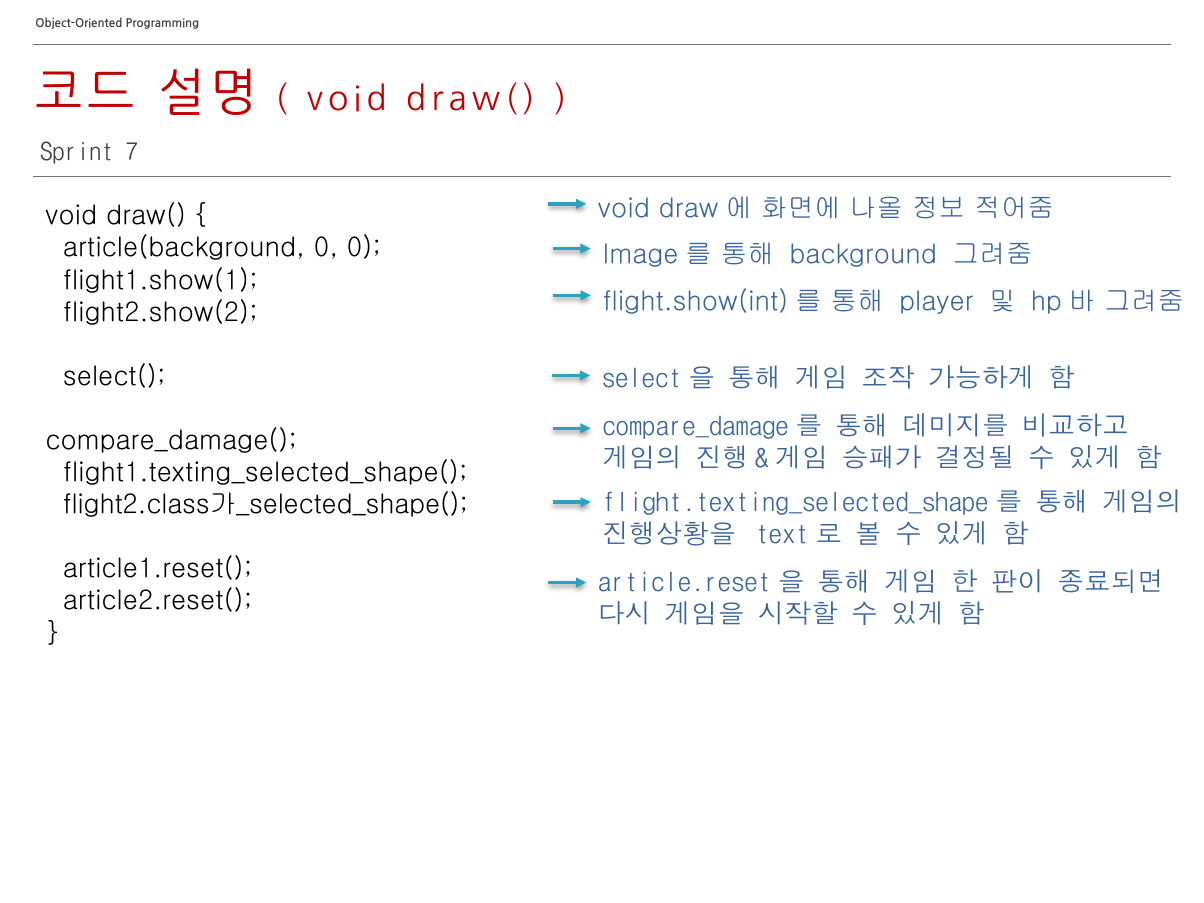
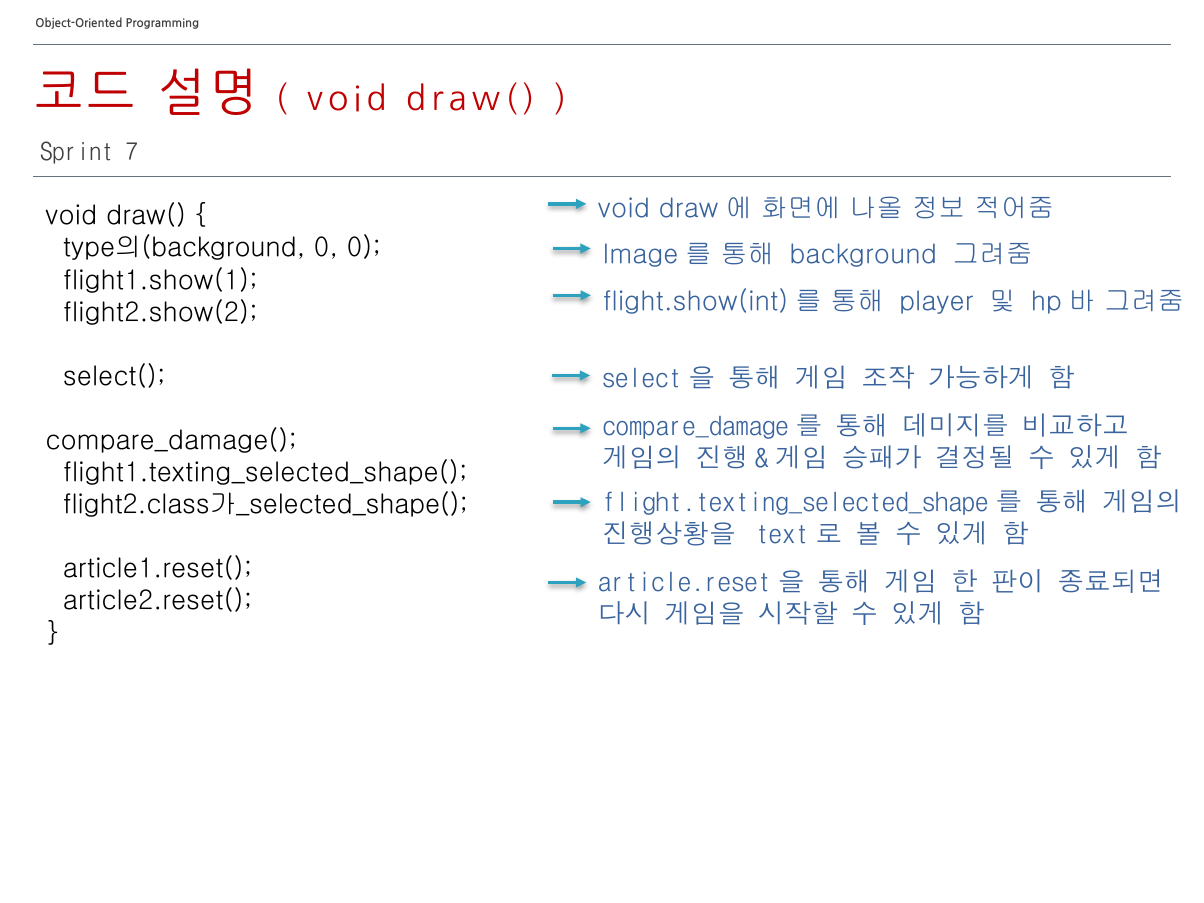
article(background: article(background -> type의(background (184, 248)
